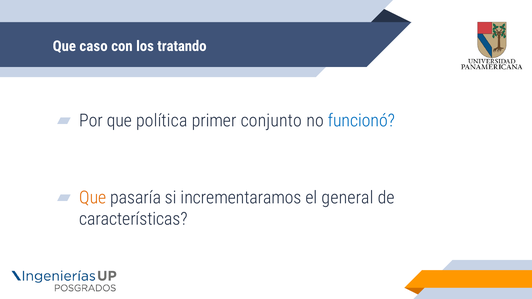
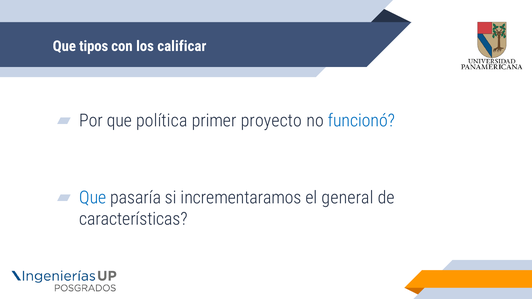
caso: caso -> tipos (94, 46)
tratando: tratando -> calificar (182, 46)
conjunto: conjunto -> proyecto (271, 121)
Que colour: orange -> blue (93, 198)
